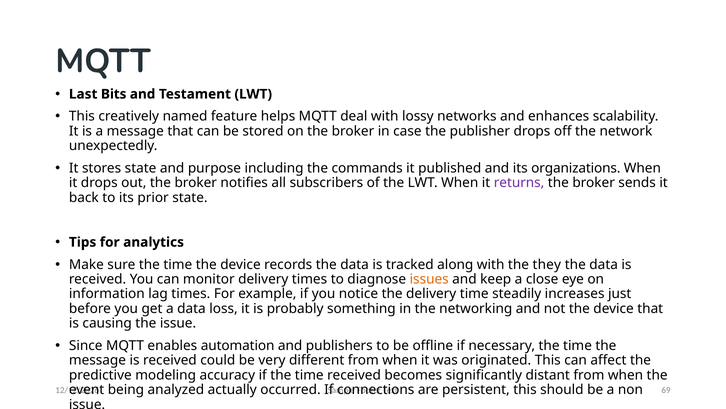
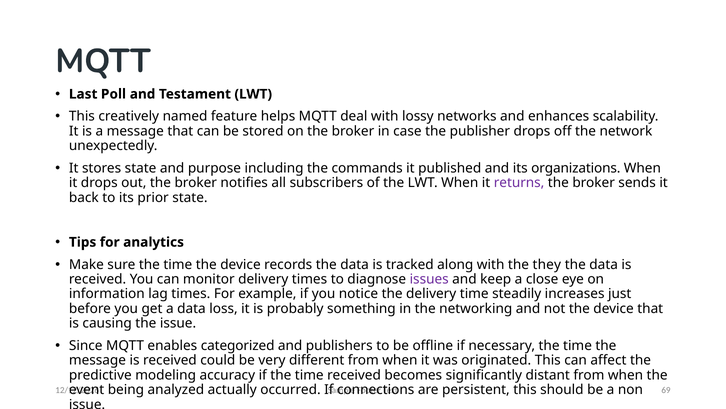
Bits: Bits -> Poll (114, 94)
issues colour: orange -> purple (429, 279)
automation: automation -> categorized (238, 345)
